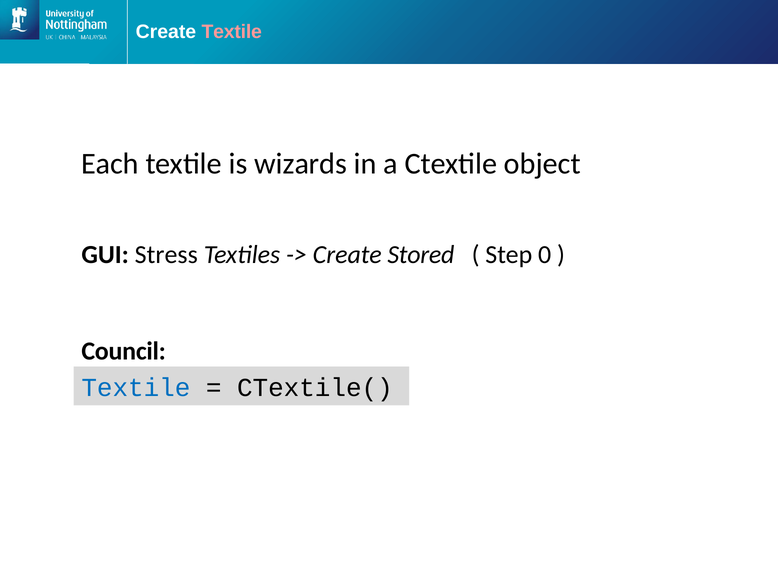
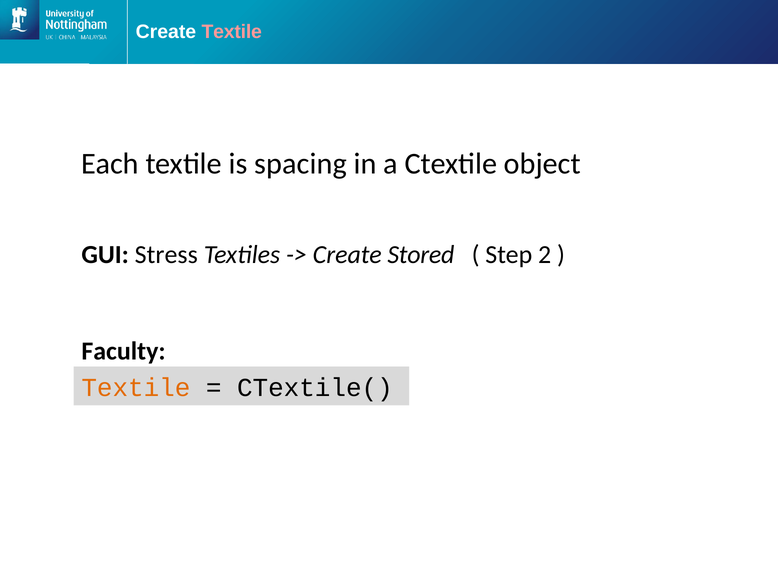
wizards: wizards -> spacing (301, 163)
0: 0 -> 2 (545, 254)
Council: Council -> Faculty (123, 351)
Textile colour: blue -> orange (136, 387)
